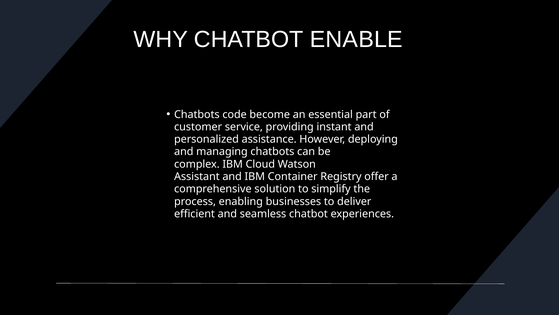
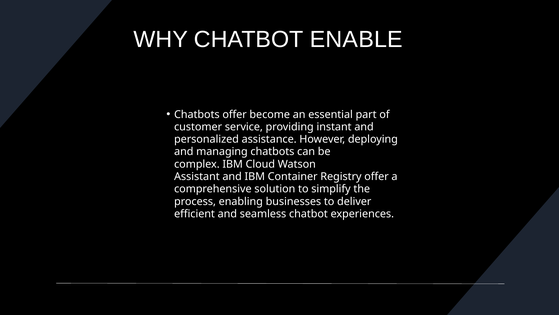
Chatbots code: code -> offer (235, 114)
